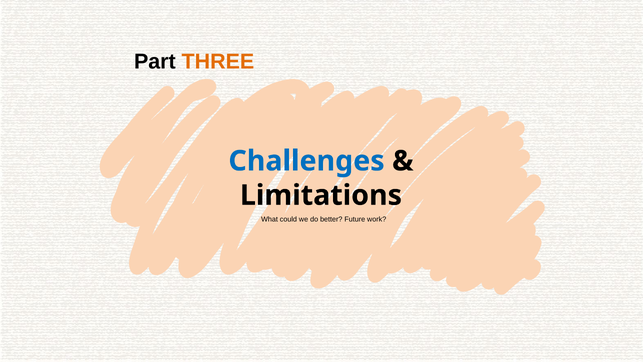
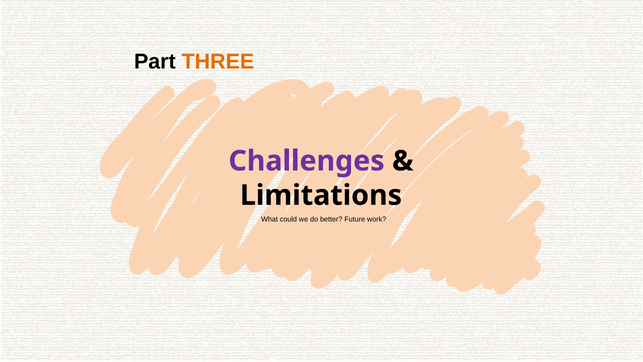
Challenges colour: blue -> purple (307, 161)
